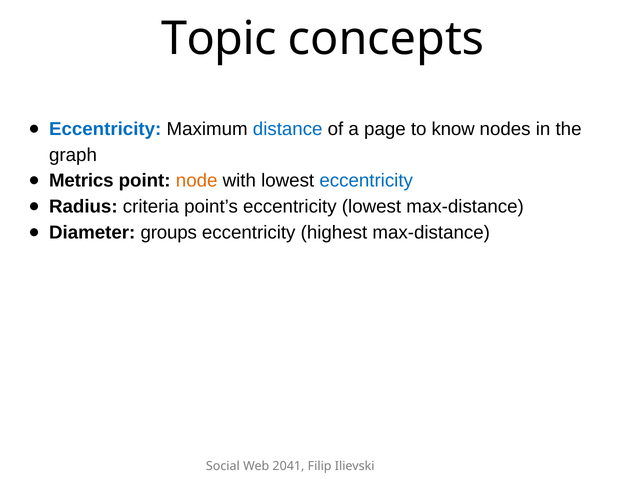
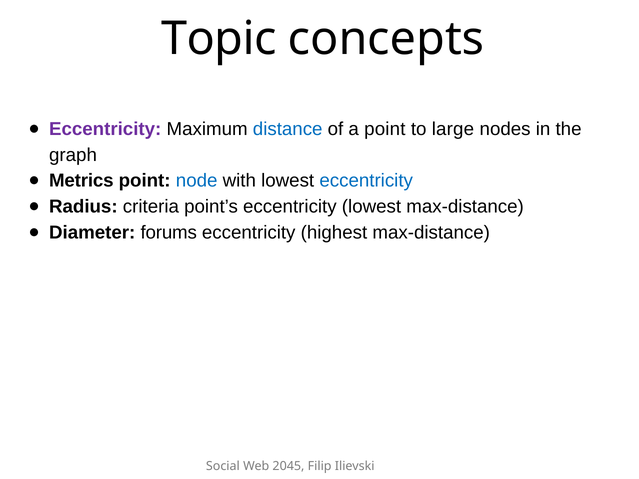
Eccentricity colour: blue -> purple (105, 129)
a page: page -> point (385, 129)
know: know -> large (453, 129)
node colour: orange -> blue (197, 181)
groups: groups -> forums (169, 233)
2041: 2041 -> 2045 (288, 466)
